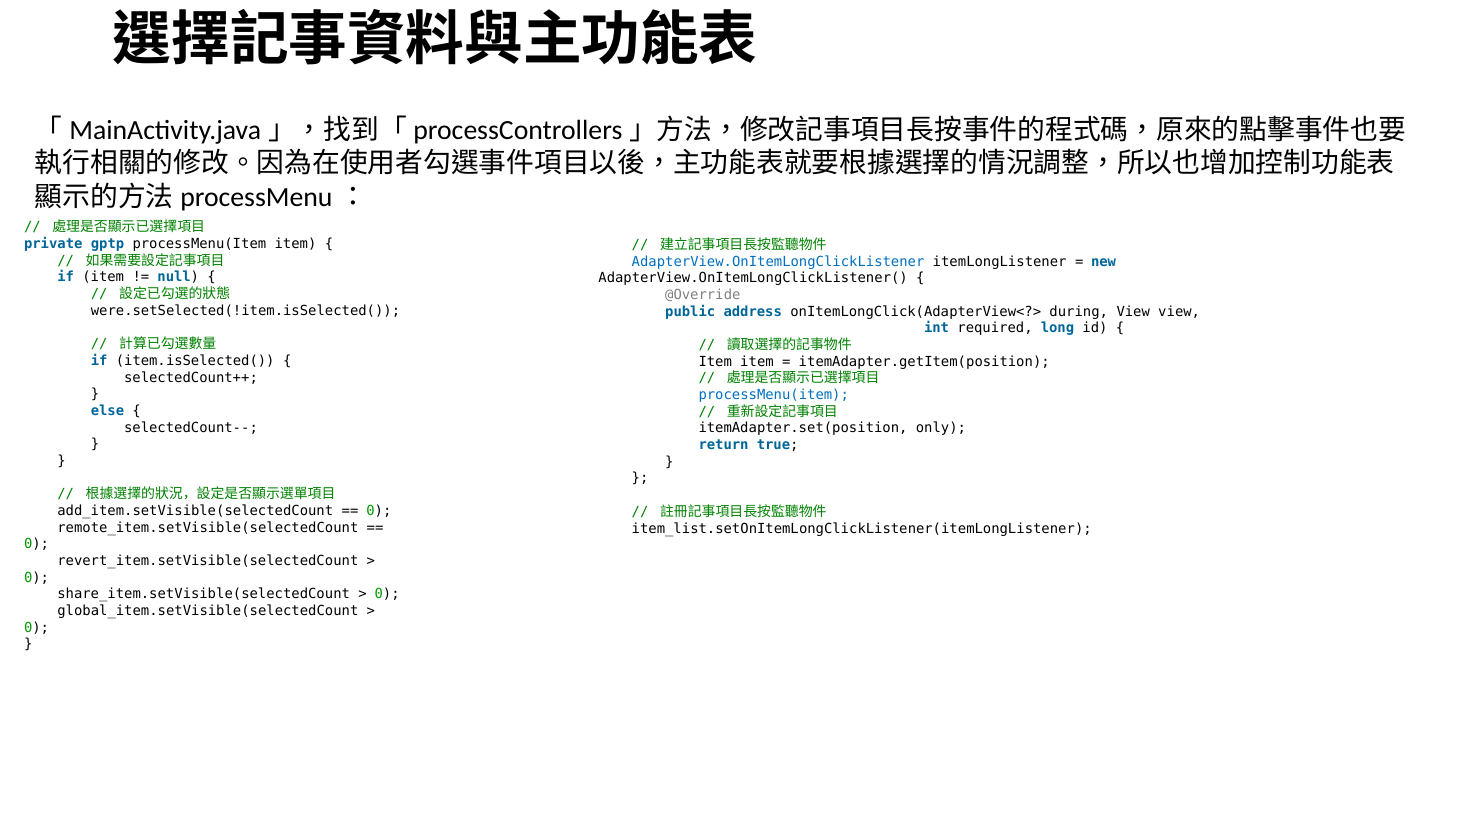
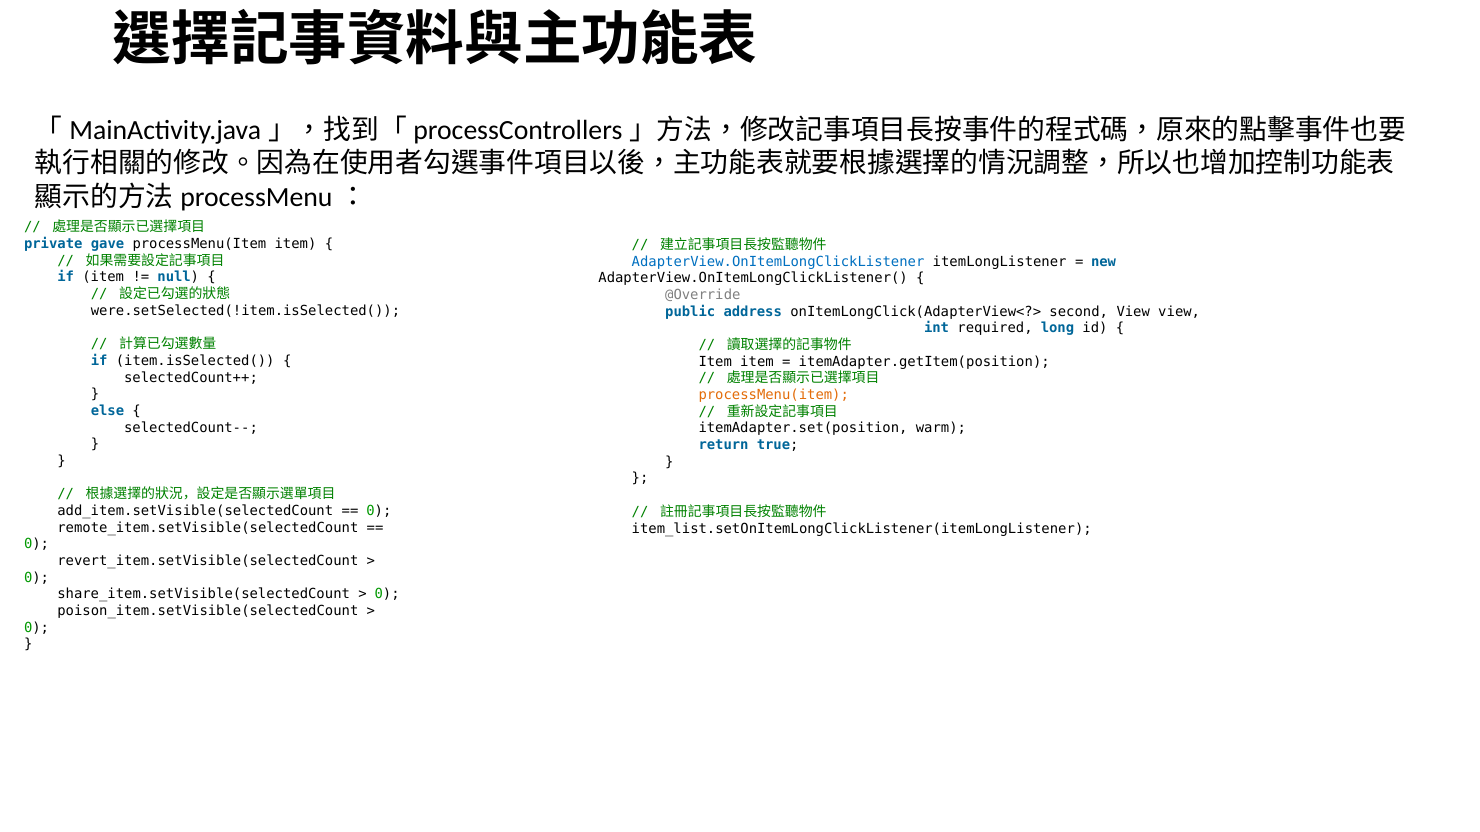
gptp: gptp -> gave (108, 244)
during: during -> second (1079, 312)
processMenu(item colour: blue -> orange (774, 395)
only: only -> warm (941, 429)
global_item.setVisible(selectedCount: global_item.setVisible(selectedCount -> poison_item.setVisible(selectedCount (208, 611)
